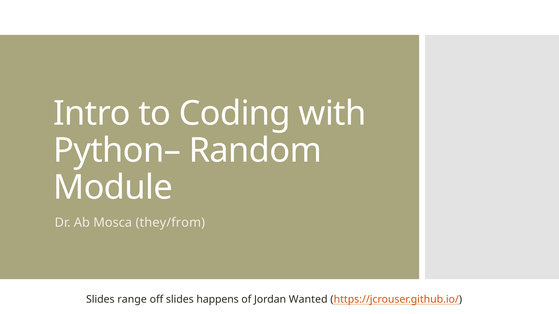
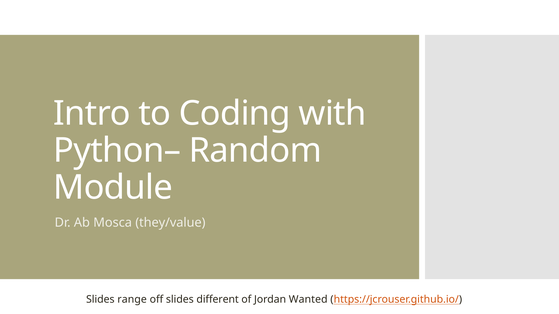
they/from: they/from -> they/value (170, 223)
happens: happens -> different (218, 300)
